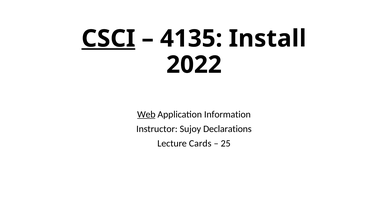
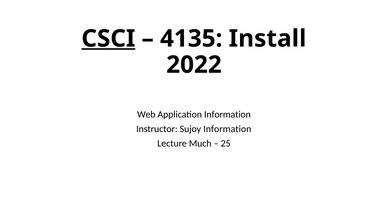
Web underline: present -> none (146, 115)
Sujoy Declarations: Declarations -> Information (227, 129)
Cards: Cards -> Much (200, 144)
